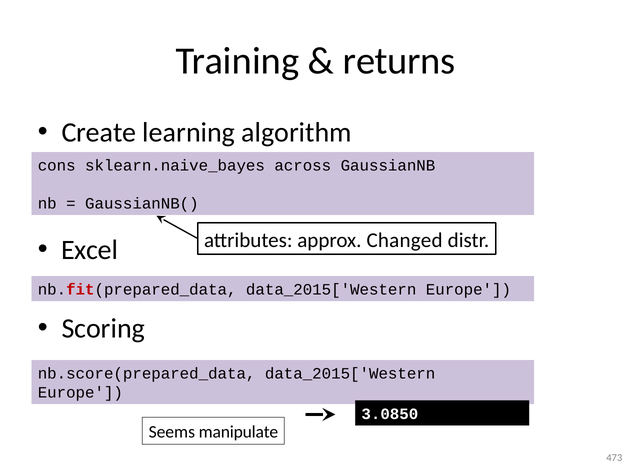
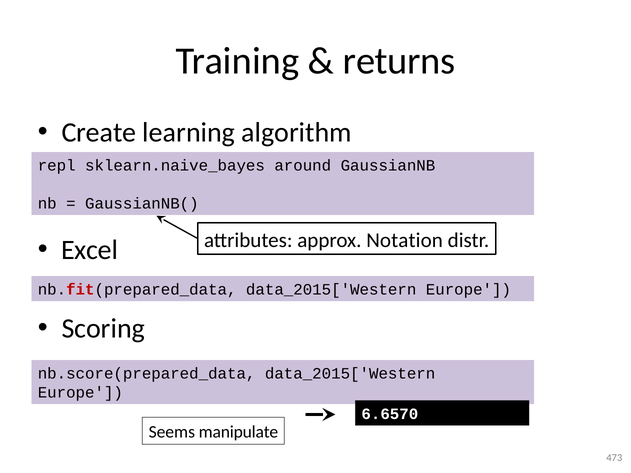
cons: cons -> repl (57, 166)
across: across -> around (303, 166)
Changed: Changed -> Notation (405, 240)
3.0850: 3.0850 -> 6.6570 (390, 414)
